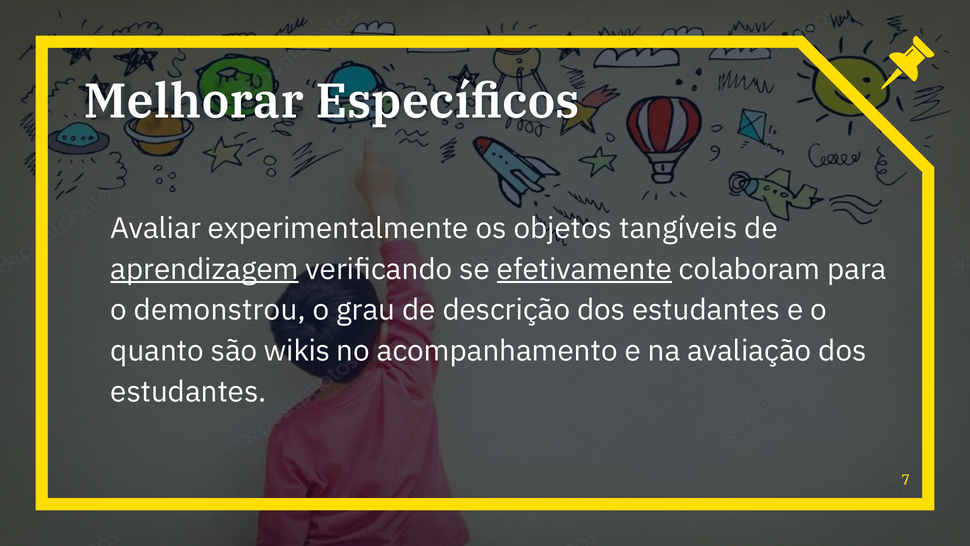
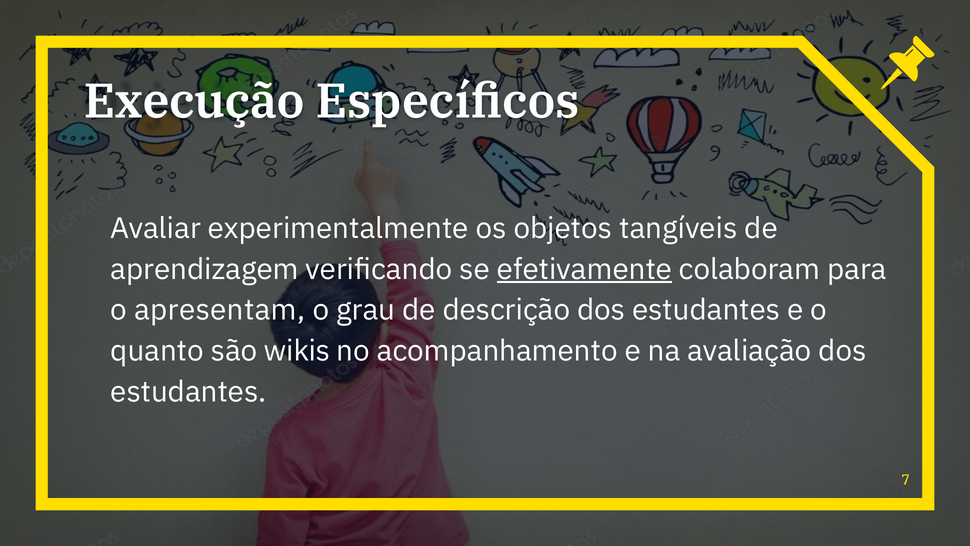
Melhorar: Melhorar -> Execução (194, 102)
aprendizagem underline: present -> none (205, 269)
demonstrou: demonstrou -> apresentam (220, 310)
